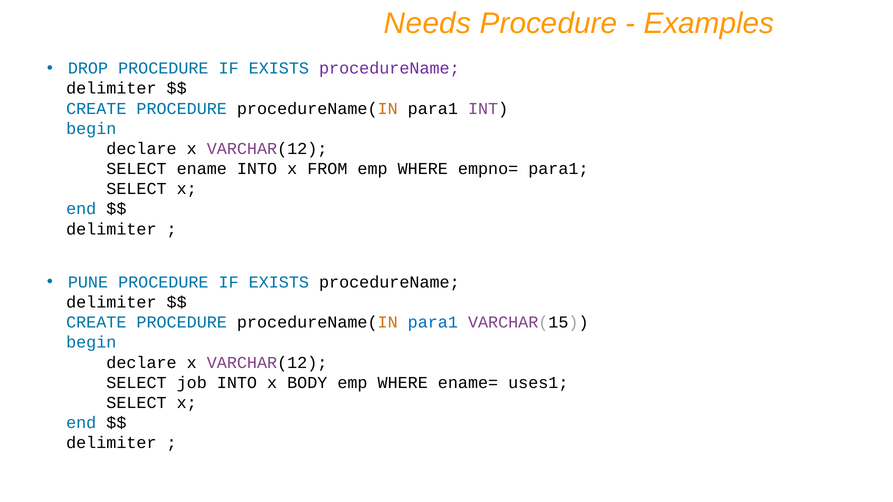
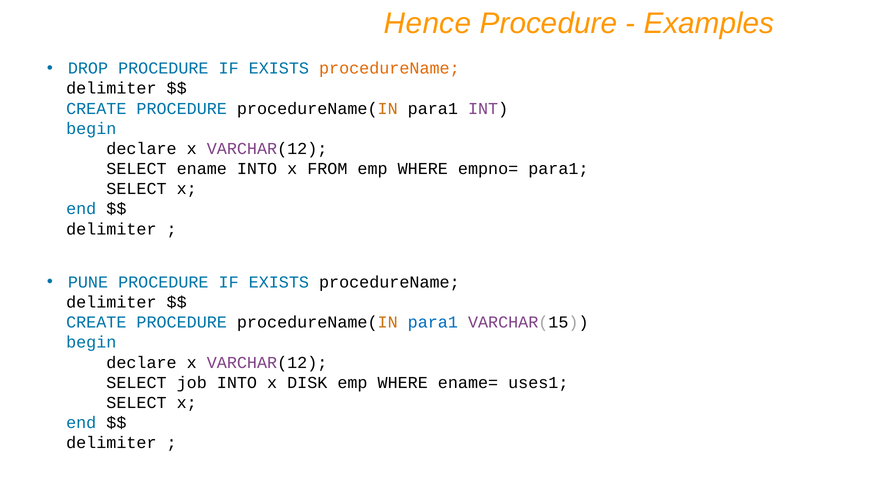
Needs: Needs -> Hence (428, 23)
procedureName colour: purple -> orange (389, 68)
BODY: BODY -> DISK (307, 383)
